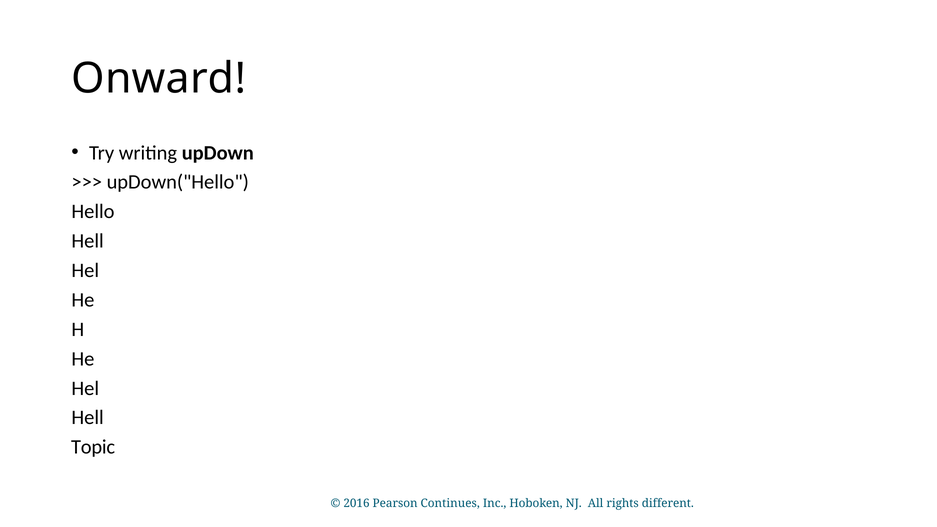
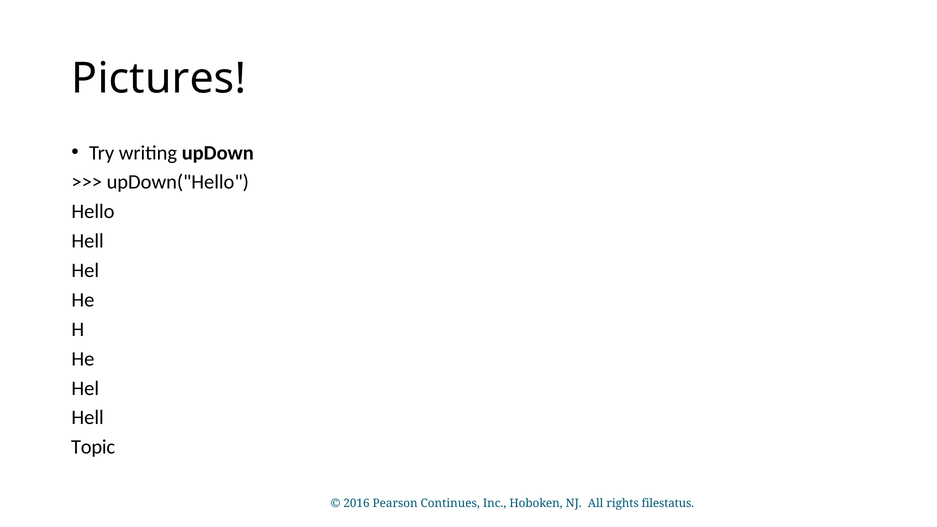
Onward: Onward -> Pictures (159, 79)
different: different -> filestatus (668, 503)
